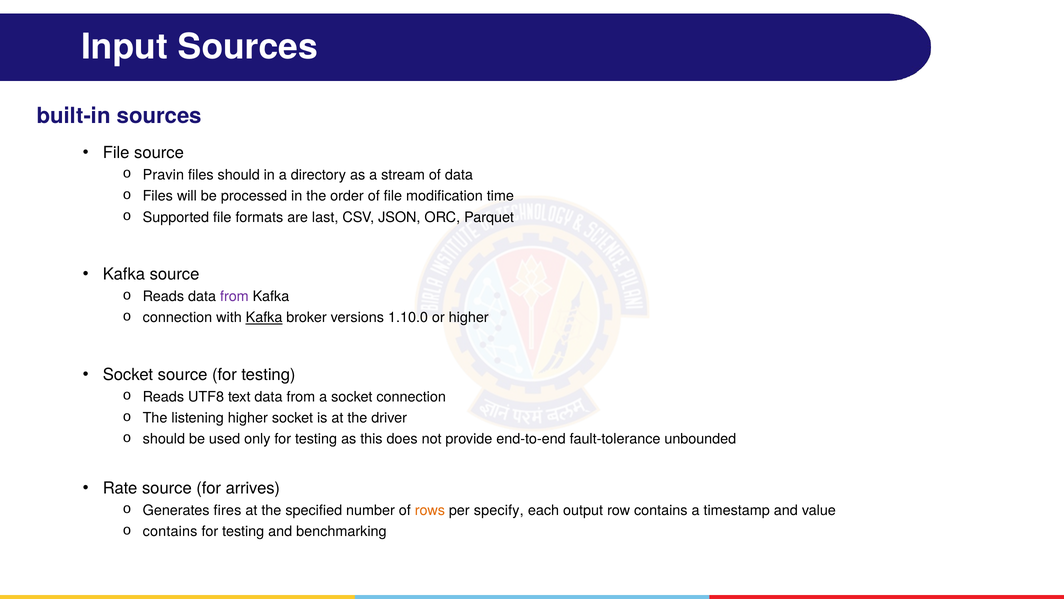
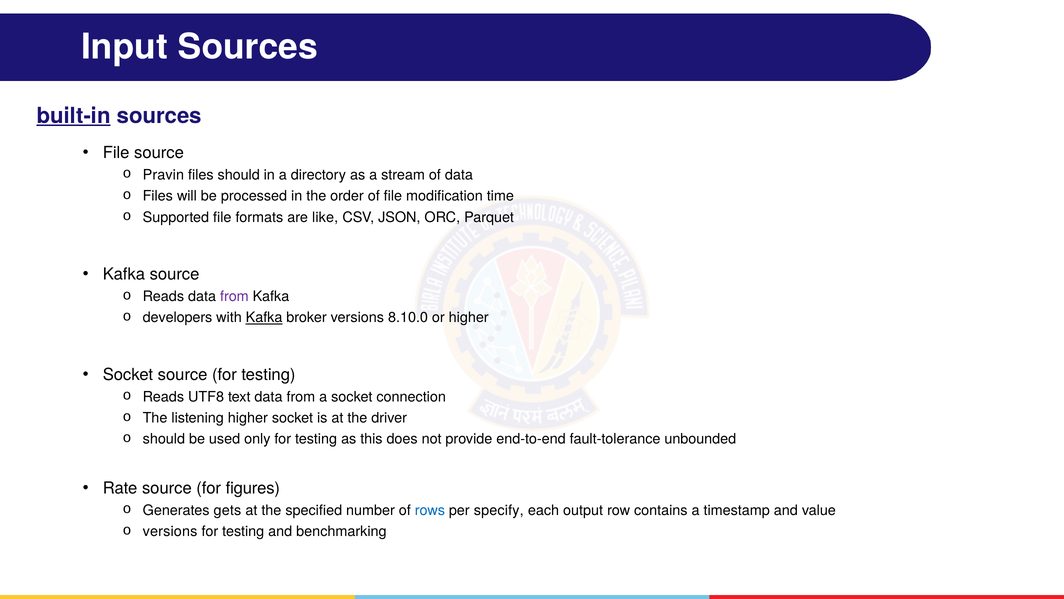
built-in underline: none -> present (74, 116)
last: last -> like (325, 217)
connection: connection -> developers (178, 317)
1.10.0: 1.10.0 -> 8.10.0 (408, 317)
arrives: arrives -> figures (253, 488)
fires: fires -> gets (227, 510)
rows colour: orange -> blue (430, 510)
contains: contains -> versions (170, 531)
